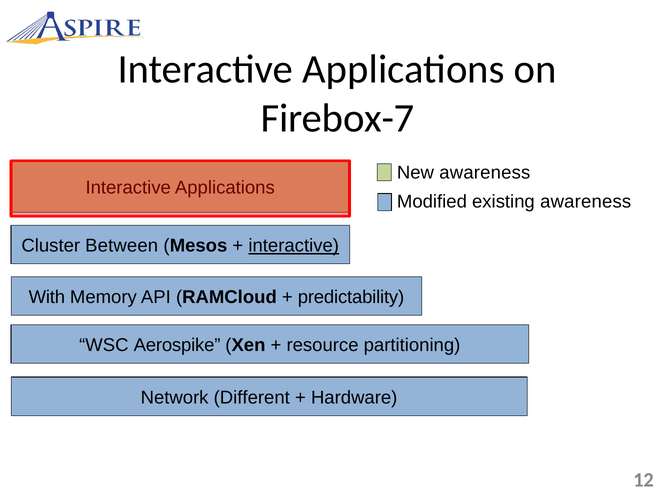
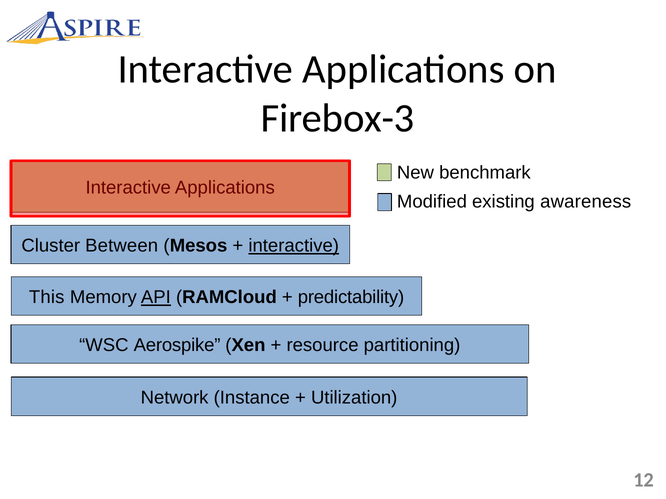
Firebox-7: Firebox-7 -> Firebox-3 (337, 118)
New awareness: awareness -> benchmark (485, 173)
With: With -> This (47, 298)
API underline: none -> present (156, 298)
Different: Different -> Instance (252, 398)
Hardware: Hardware -> Utilization (354, 398)
